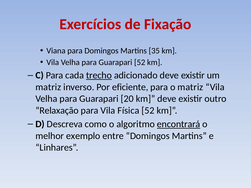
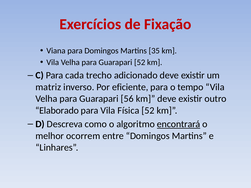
trecho underline: present -> none (99, 75)
o matriz: matriz -> tempo (190, 87)
20: 20 -> 56 (127, 99)
Relaxação: Relaxação -> Elaborado (57, 111)
exemplo: exemplo -> ocorrem (83, 136)
